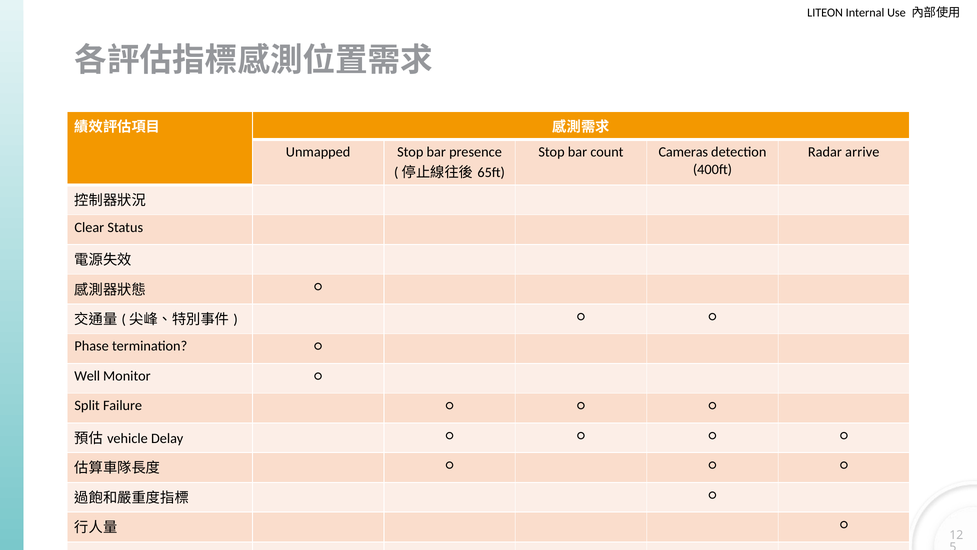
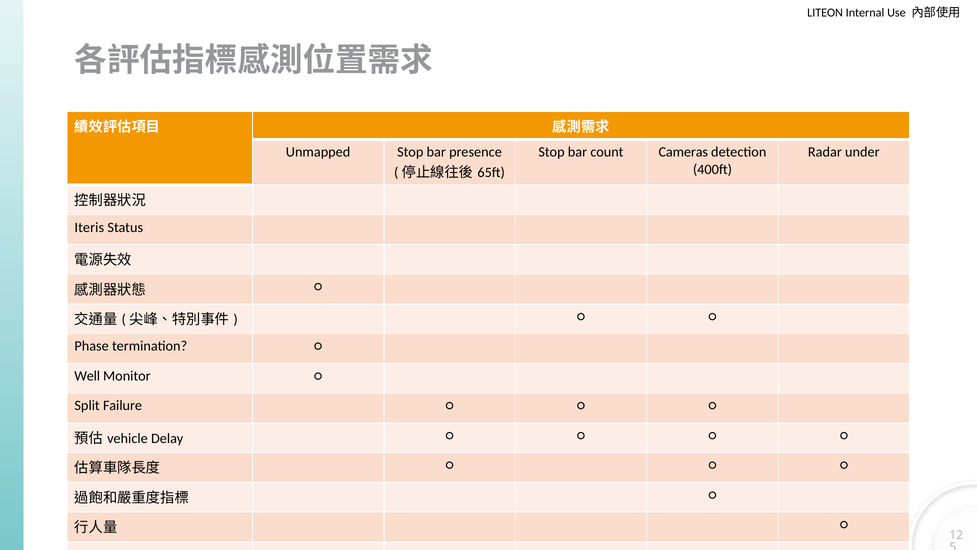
arrive: arrive -> under (862, 152)
Clear: Clear -> Iteris (89, 227)
